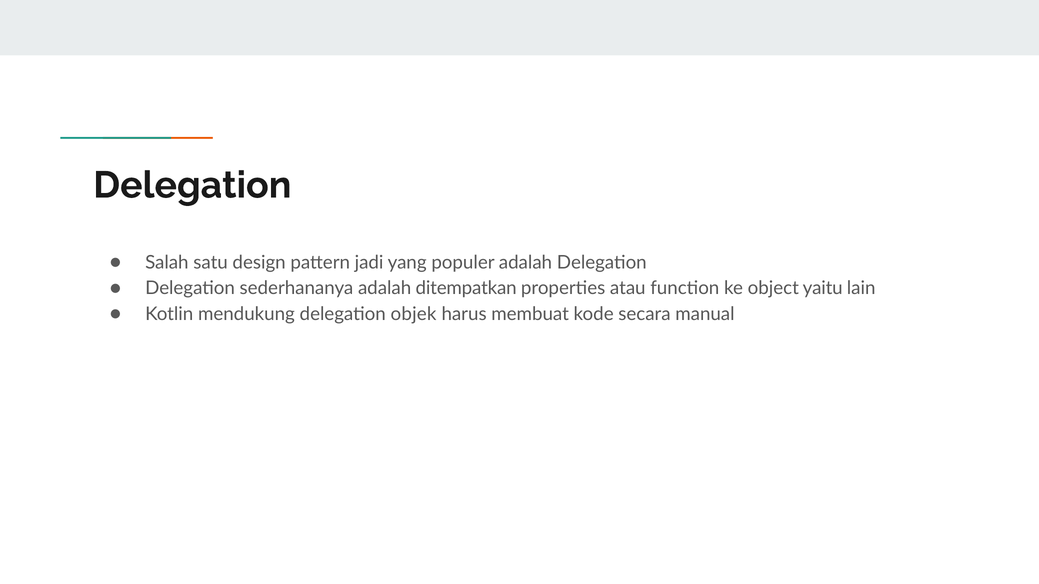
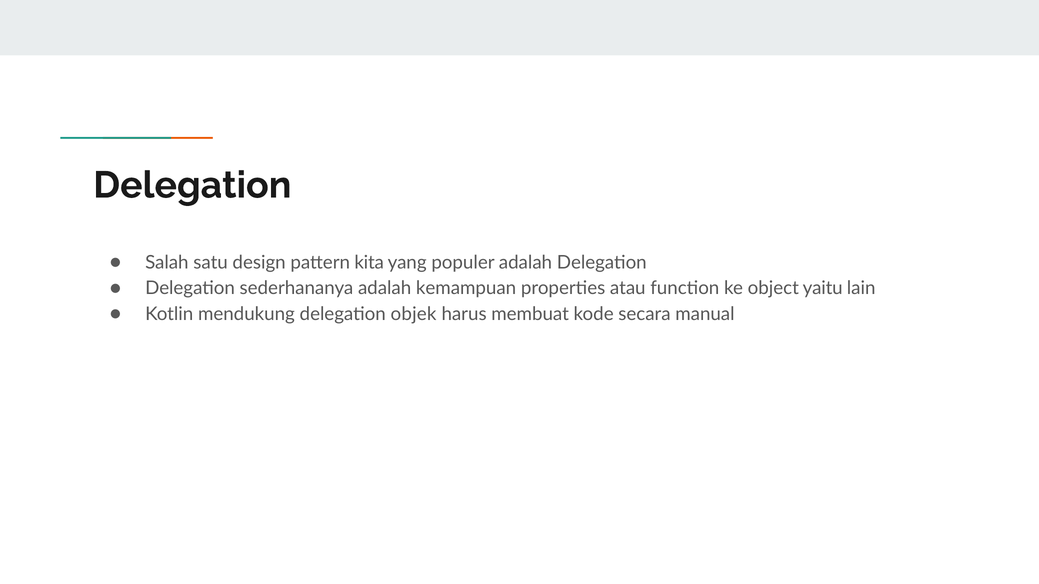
jadi: jadi -> kita (369, 263)
ditempatkan: ditempatkan -> kemampuan (466, 288)
